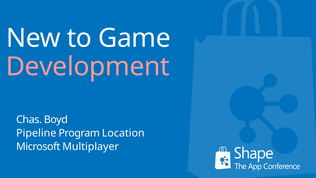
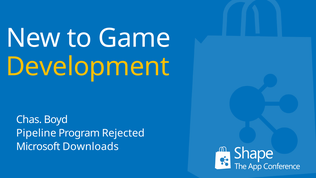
Development colour: pink -> yellow (88, 67)
Location: Location -> Rejected (123, 133)
Multiplayer: Multiplayer -> Downloads (91, 146)
